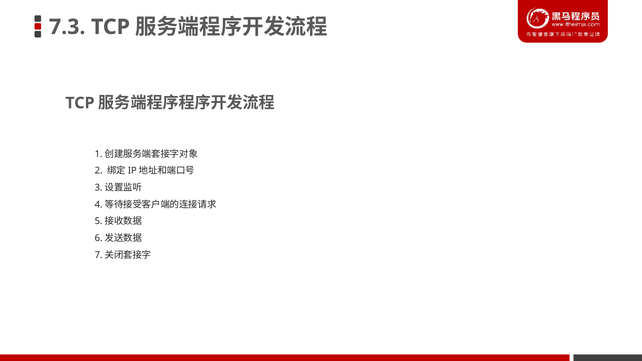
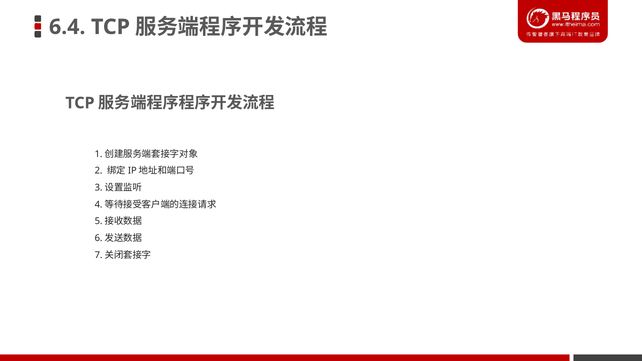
7.3: 7.3 -> 6.4 (67, 27)
